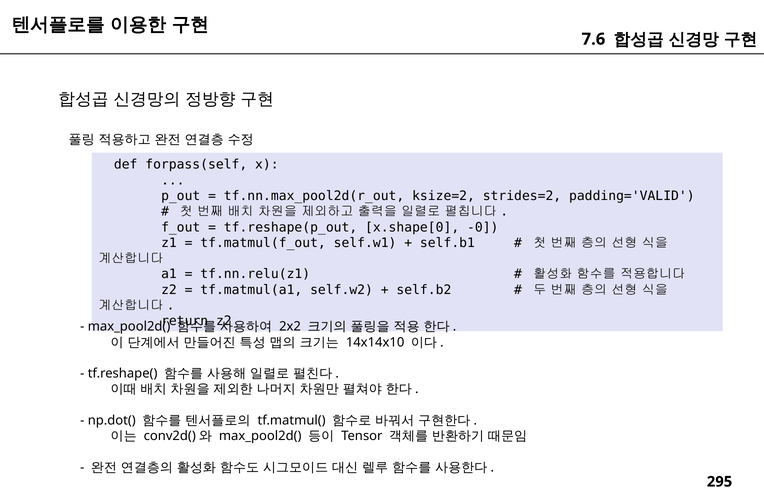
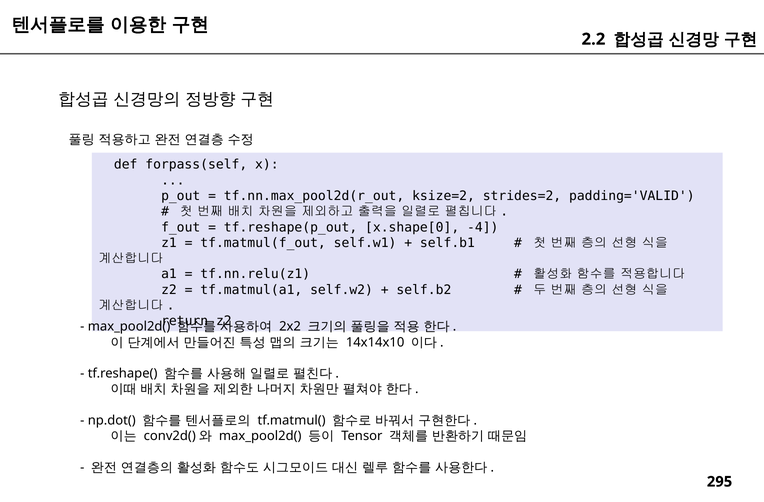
7.6: 7.6 -> 2.2 (593, 39)
-0: -0 -> -4 (483, 227)
